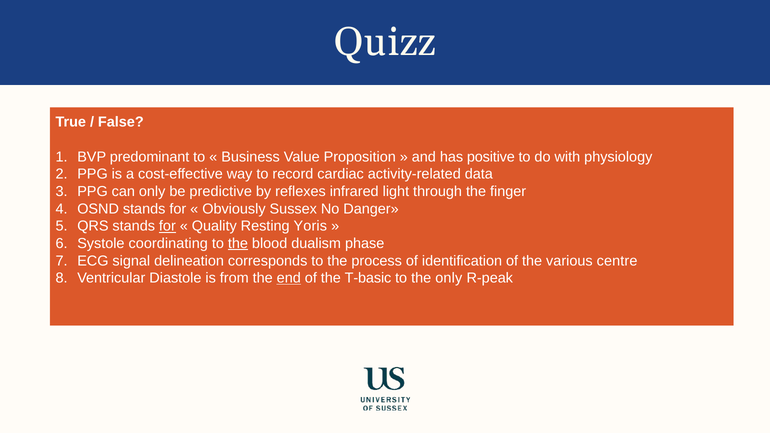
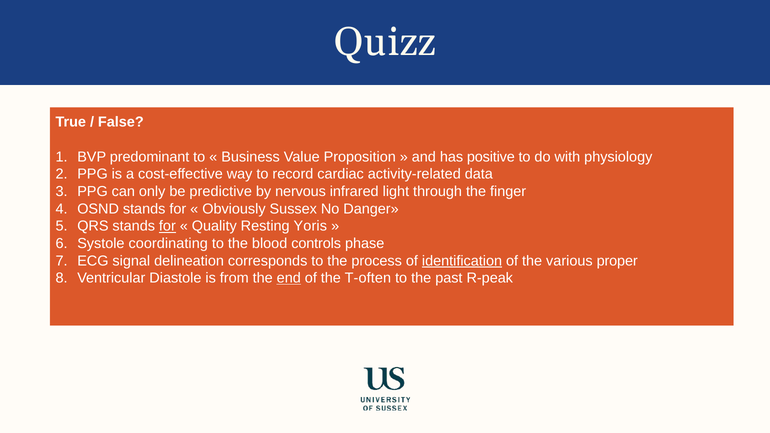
reflexes: reflexes -> nervous (301, 192)
the underline: present -> none (238, 244)
dualism: dualism -> controls (316, 244)
identification underline: none -> present (462, 261)
centre: centre -> proper (617, 261)
T-basic: T-basic -> T-often (368, 278)
the only: only -> past (449, 278)
